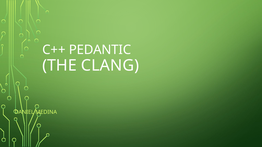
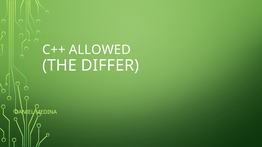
PEDANTIC: PEDANTIC -> ALLOWED (100, 50)
CLANG: CLANG -> DIFFER (110, 66)
